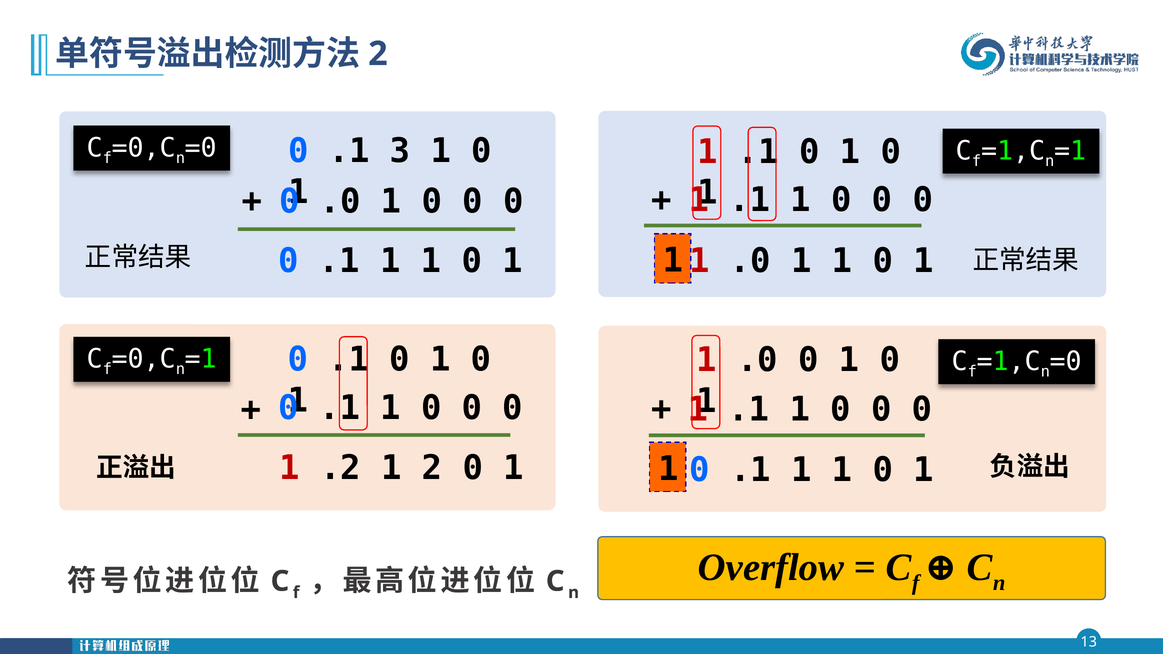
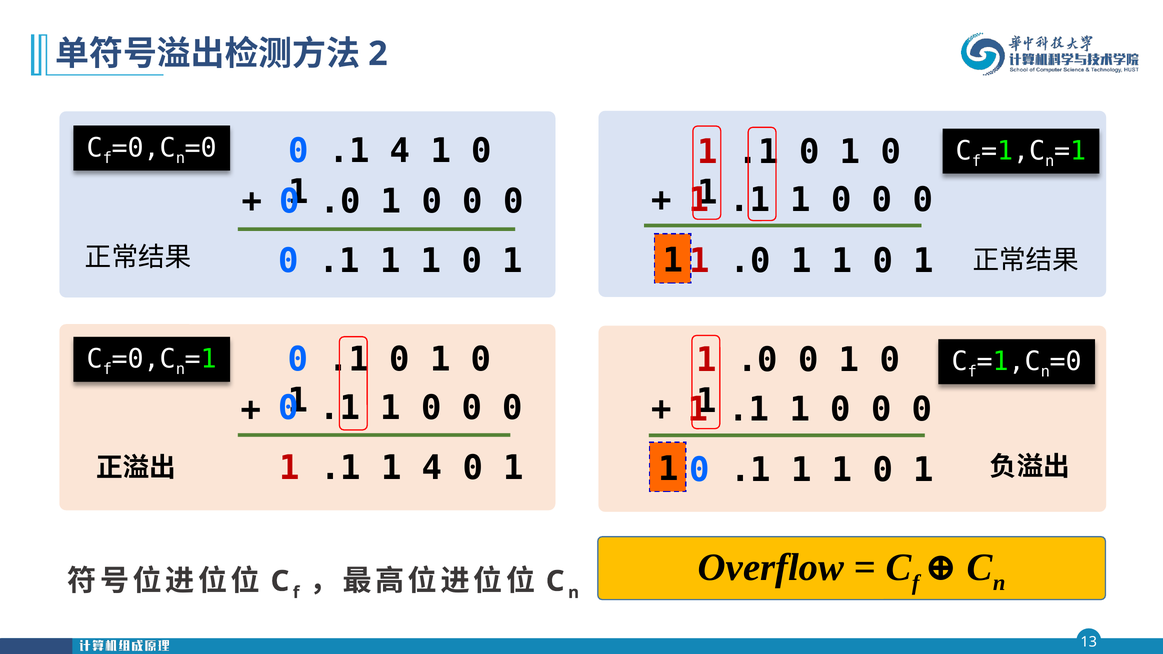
.1 3: 3 -> 4 (400, 151)
.2: .2 -> .1 (341, 468)
1 2: 2 -> 4 (432, 468)
